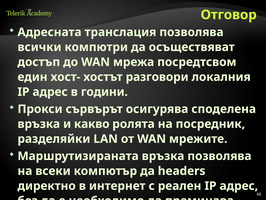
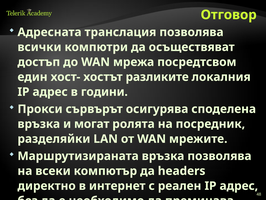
разговори: разговори -> разликите (157, 77)
какво: какво -> могат (92, 124)
